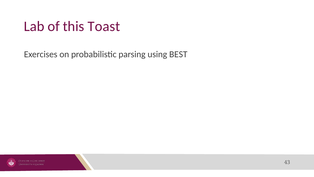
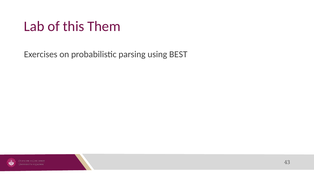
Toast: Toast -> Them (104, 26)
